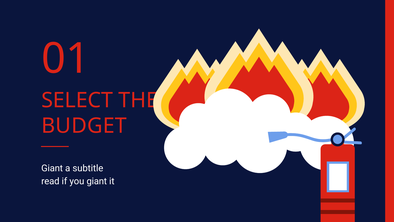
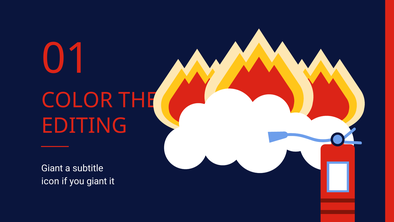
SELECT: SELECT -> COLOR (77, 100)
BUDGET: BUDGET -> EDITING (84, 126)
read: read -> icon (50, 181)
